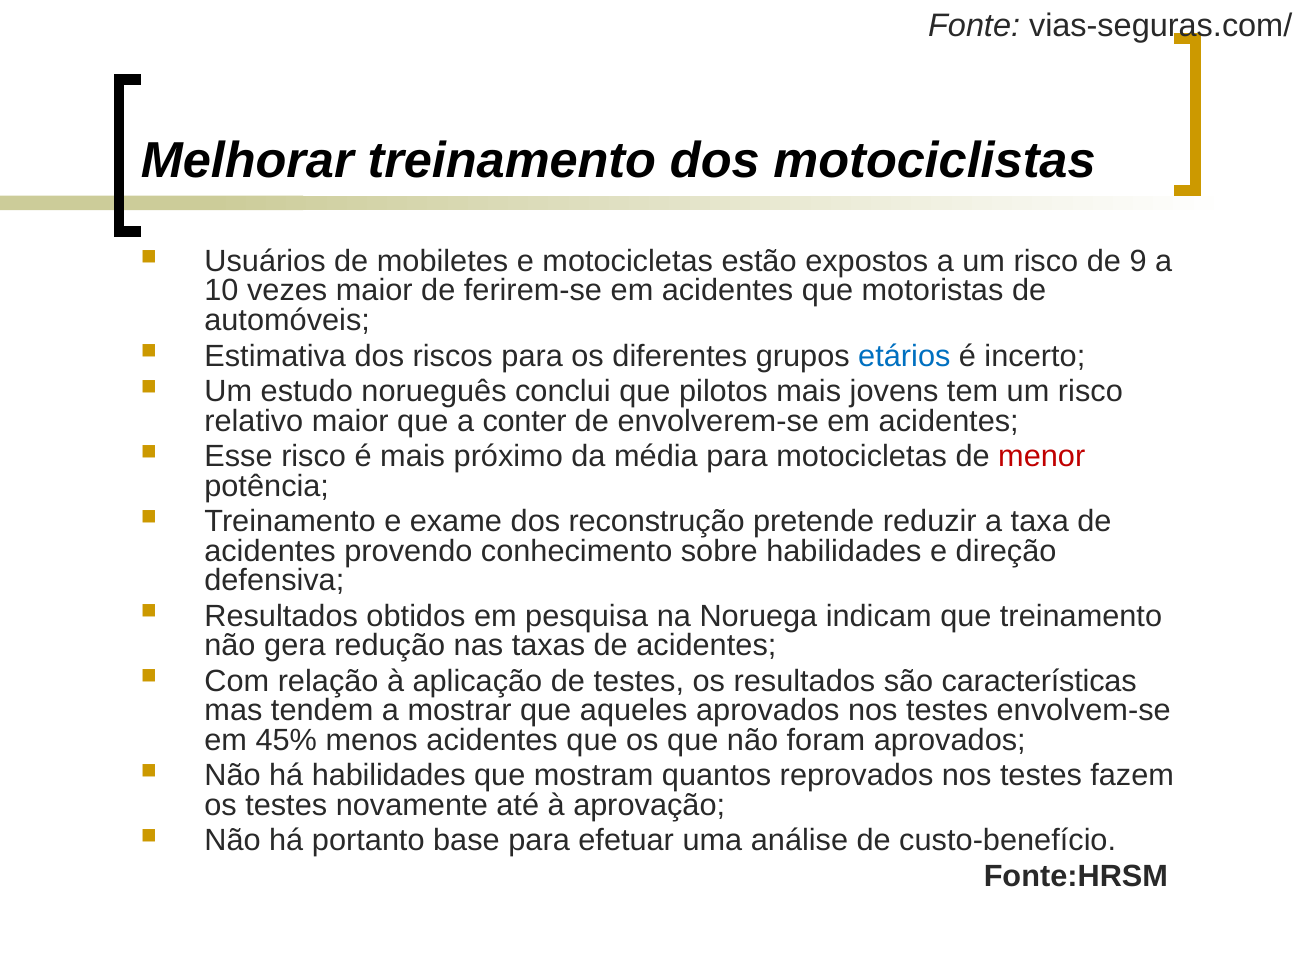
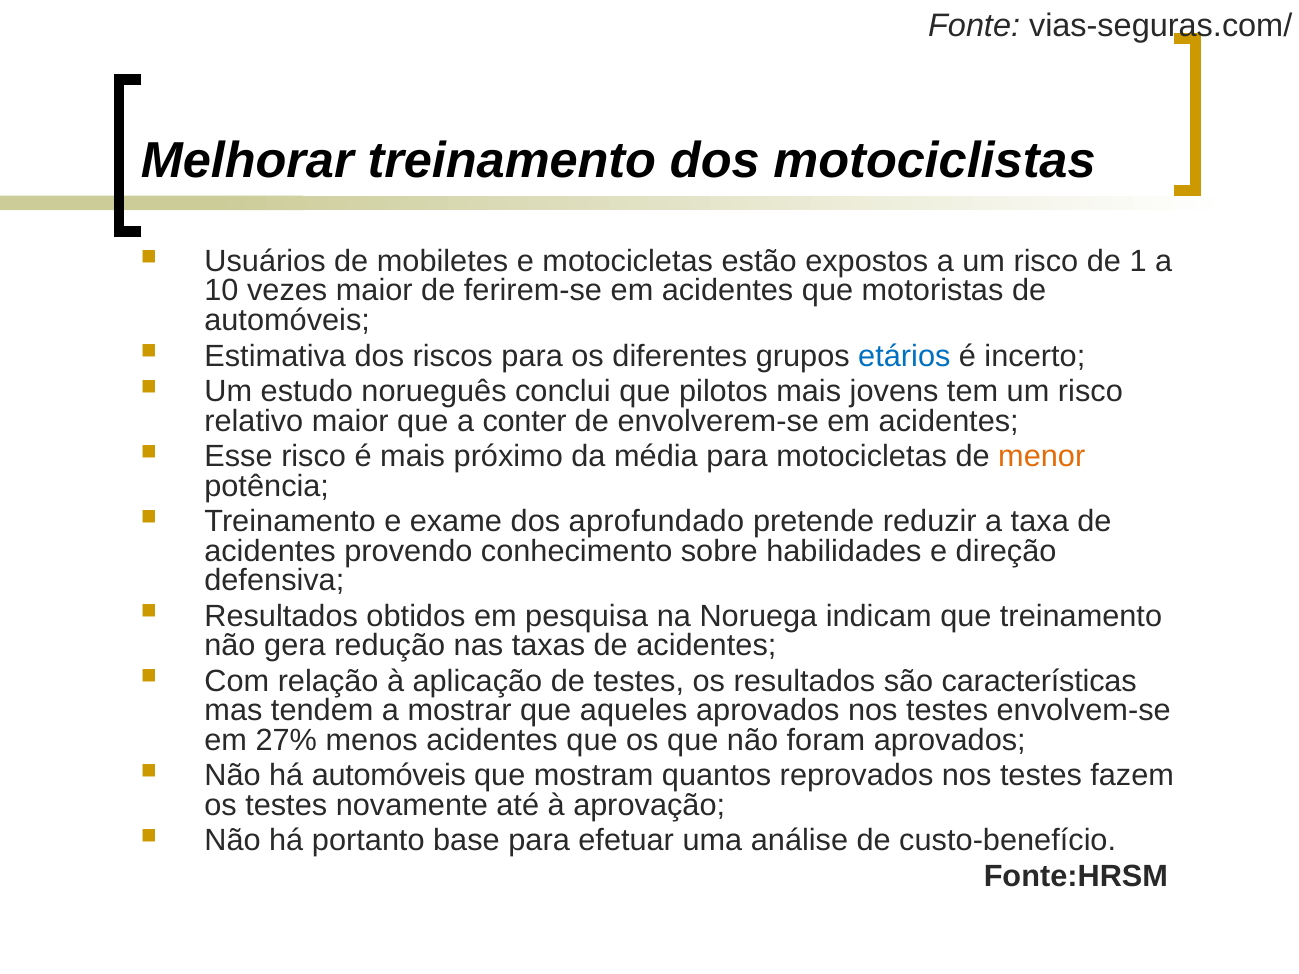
9: 9 -> 1 (1138, 261)
menor colour: red -> orange (1042, 457)
reconstrução: reconstrução -> aprofundado (656, 522)
45%: 45% -> 27% (286, 740)
há habilidades: habilidades -> automóveis (389, 776)
